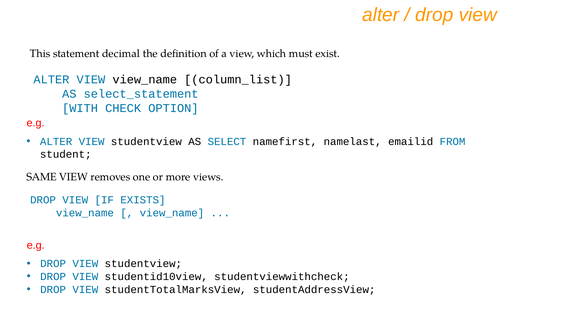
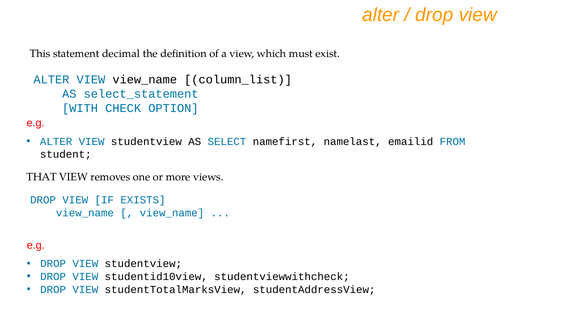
SAME: SAME -> THAT (42, 177)
